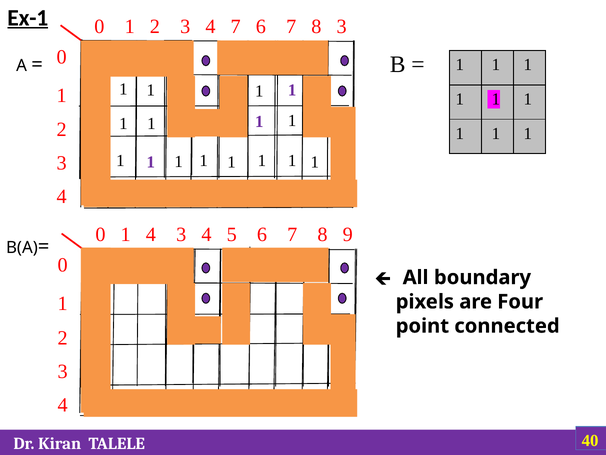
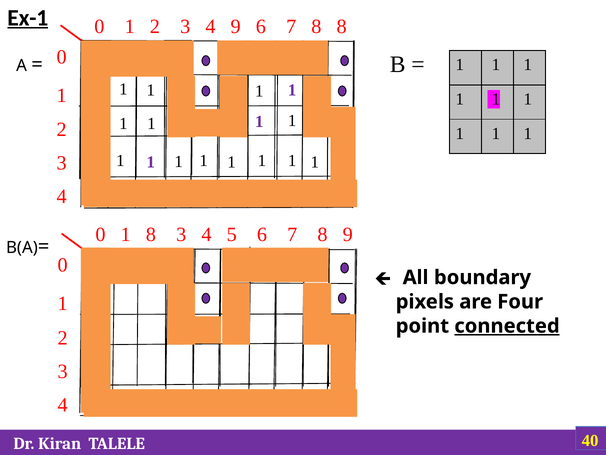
4 7: 7 -> 9 (236, 26)
8 3: 3 -> 8 (342, 26)
1 4: 4 -> 8 (151, 234)
connected underline: none -> present (507, 326)
